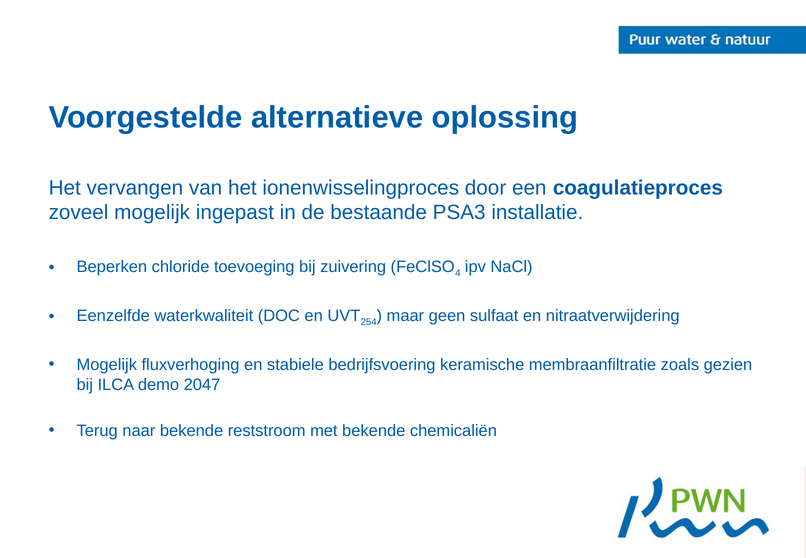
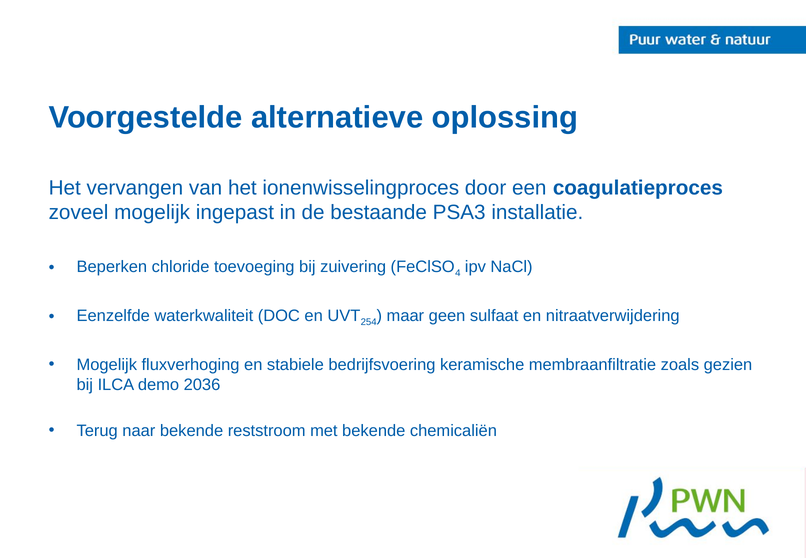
2047: 2047 -> 2036 (202, 385)
